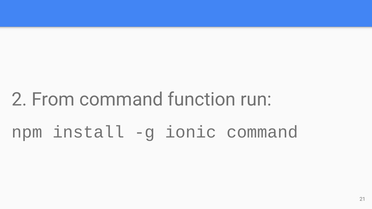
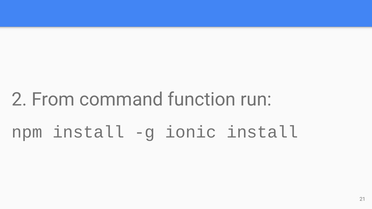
ionic command: command -> install (262, 132)
